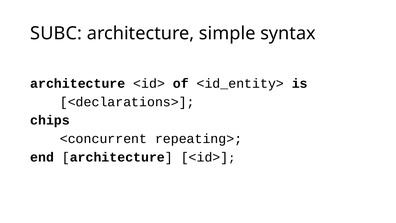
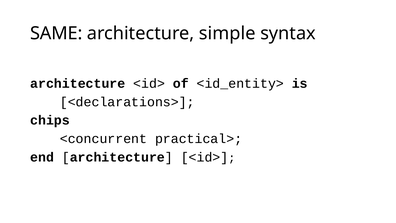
SUBC: SUBC -> SAME (56, 33)
repeating>: repeating> -> practical> (199, 139)
